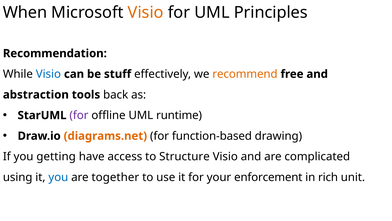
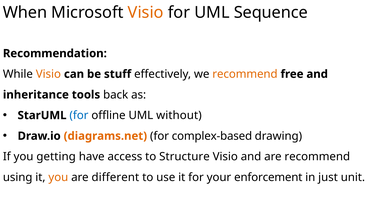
Principles: Principles -> Sequence (271, 12)
Visio colour: blue -> orange (48, 74)
abstraction: abstraction -> inheritance (36, 95)
for colour: purple -> blue (79, 115)
runtime: runtime -> without (179, 115)
function-based: function-based -> complex-based (212, 136)
are complicated: complicated -> recommend (317, 156)
you colour: blue -> orange (58, 177)
together: together -> different (115, 177)
rich: rich -> just (328, 177)
